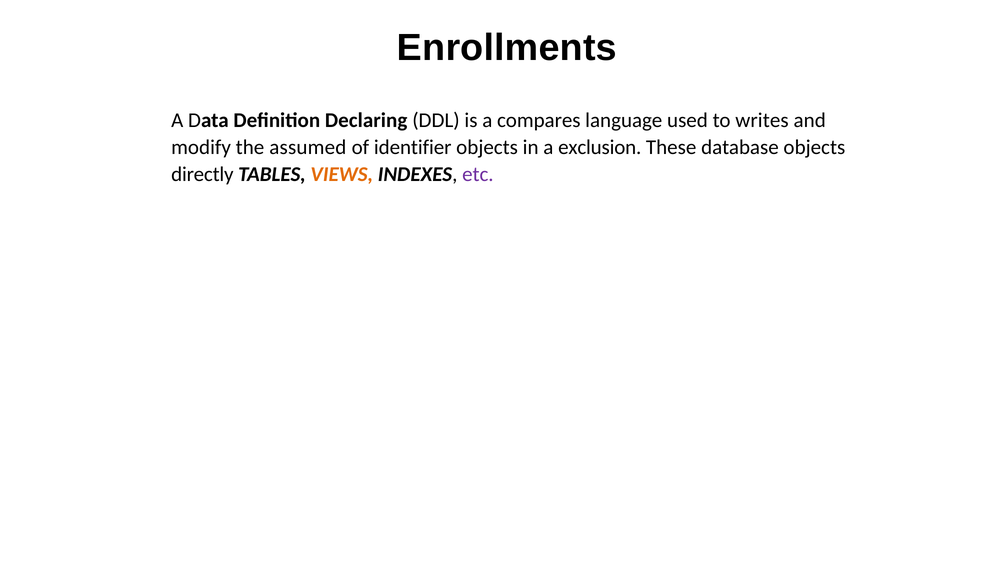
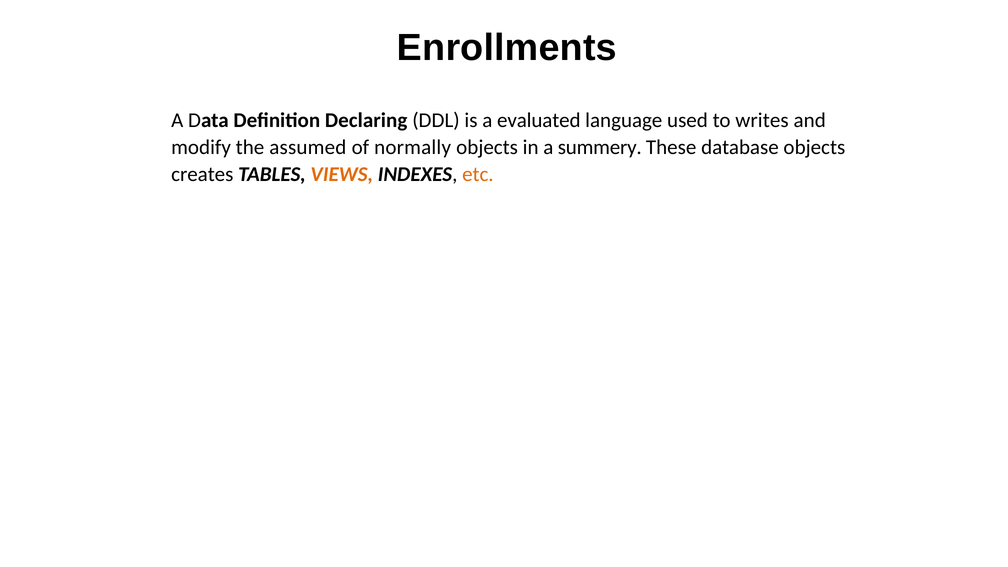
compares: compares -> evaluated (539, 120)
identifier: identifier -> normally (413, 147)
exclusion: exclusion -> summery (600, 147)
directly: directly -> creates (202, 174)
etc colour: purple -> orange (478, 174)
